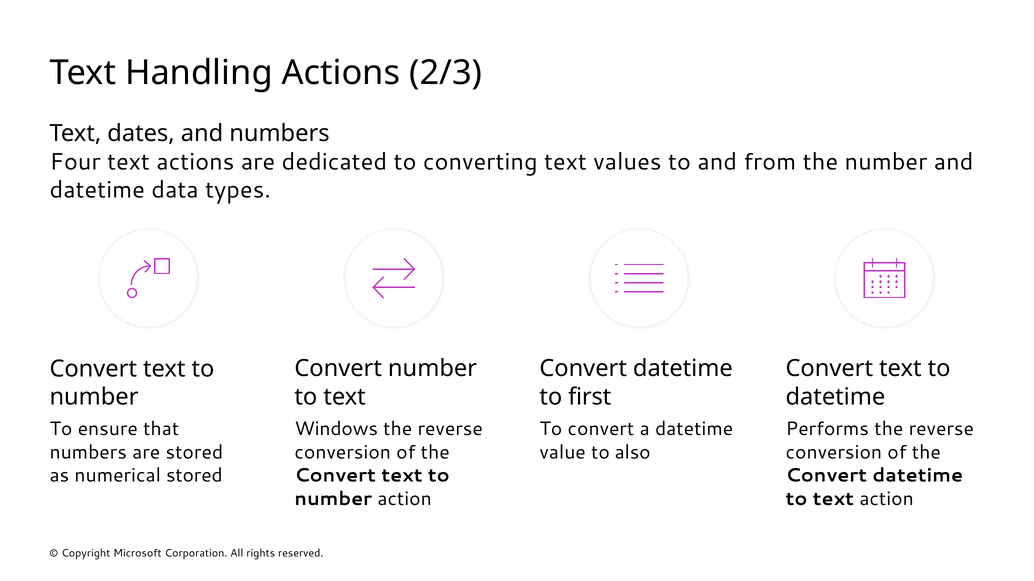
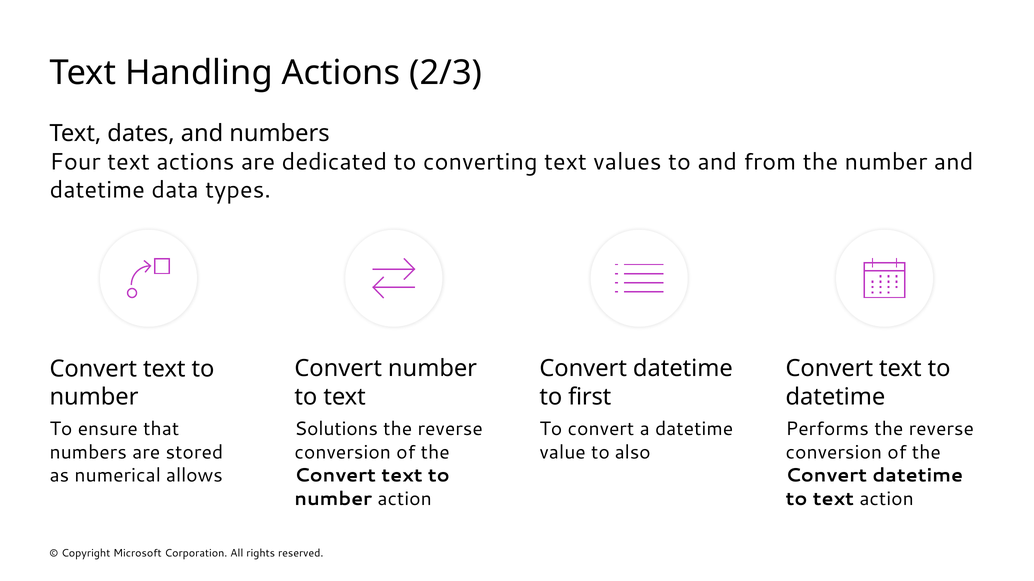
Windows: Windows -> Solutions (336, 429)
numerical stored: stored -> allows (194, 476)
